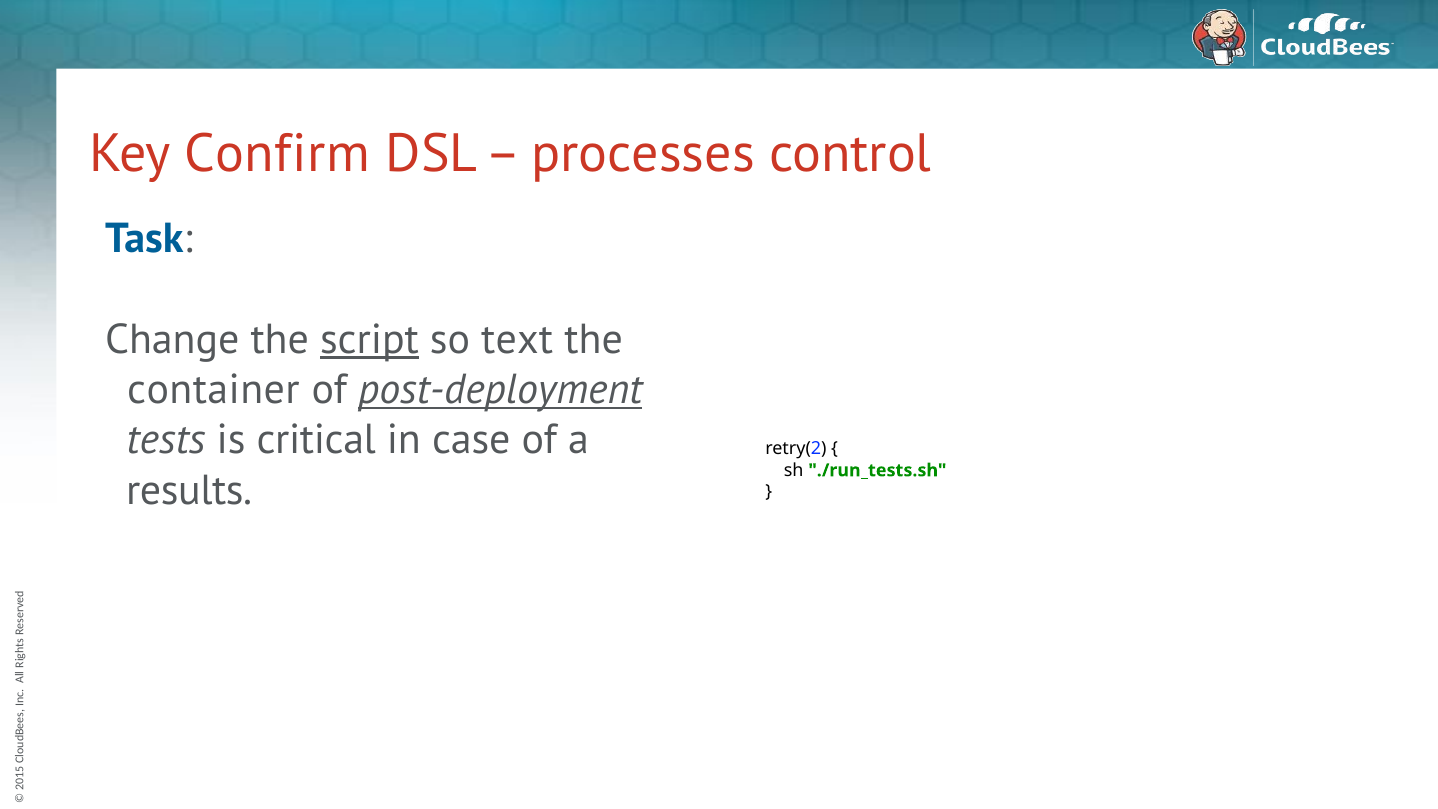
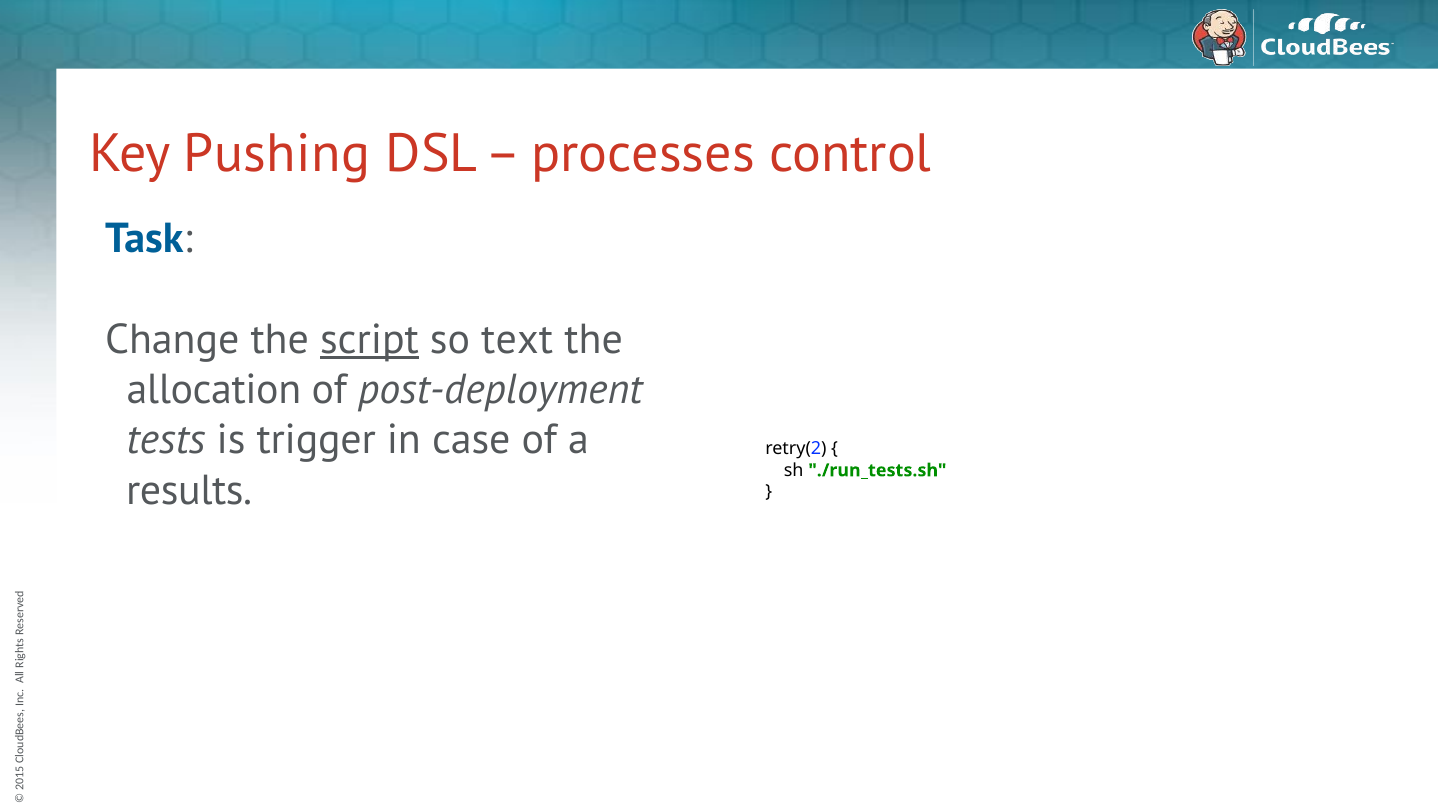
Confirm: Confirm -> Pushing (277, 154)
container: container -> allocation (214, 390)
post-deployment underline: present -> none (500, 390)
critical: critical -> trigger (316, 440)
